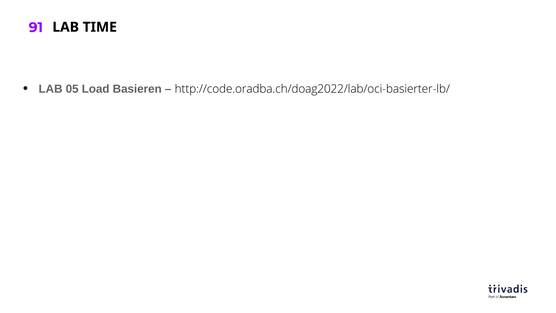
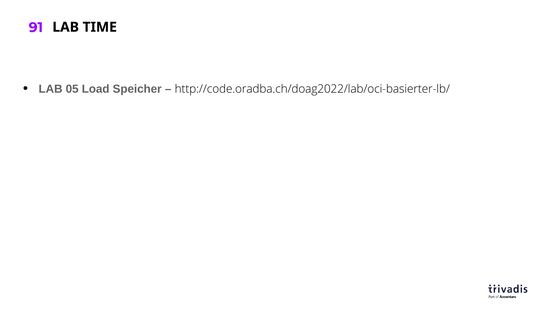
Basieren: Basieren -> Speicher (137, 89)
